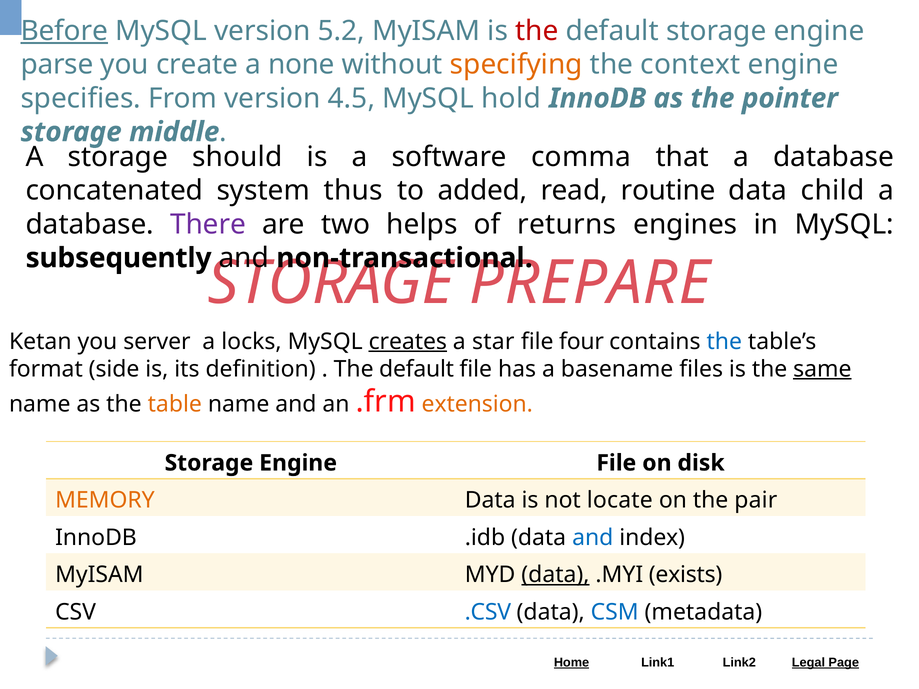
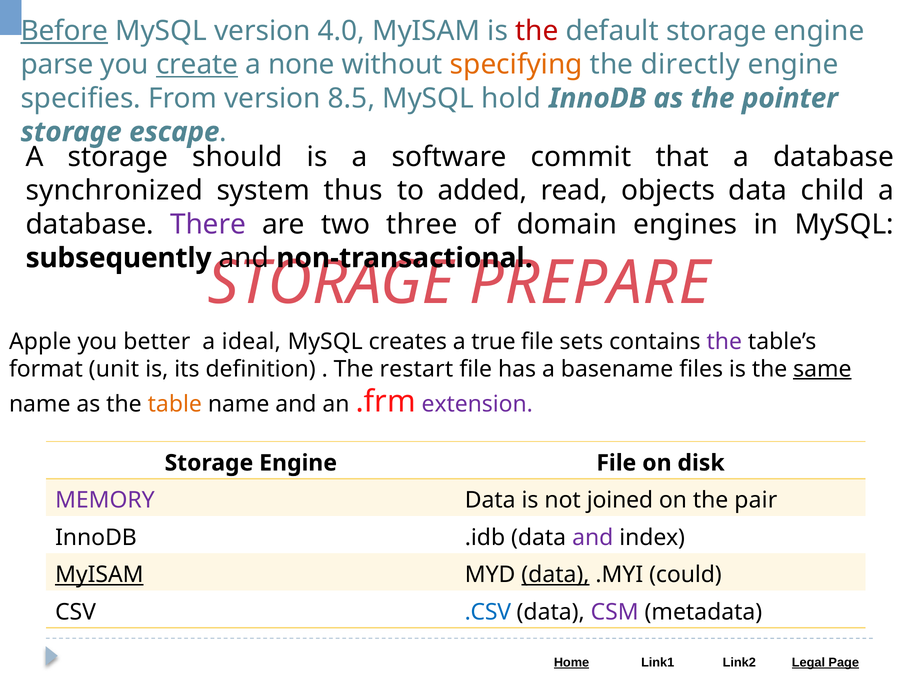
5.2: 5.2 -> 4.0 (341, 31)
create underline: none -> present (197, 65)
context: context -> directly (690, 65)
4.5: 4.5 -> 8.5 (351, 98)
middle: middle -> escape (174, 132)
comma: comma -> commit (581, 157)
concatenated: concatenated -> synchronized (114, 191)
routine: routine -> objects (668, 191)
helps: helps -> three (422, 224)
returns: returns -> domain (567, 224)
Ketan: Ketan -> Apple (40, 342)
server: server -> better (157, 342)
locks: locks -> ideal (251, 342)
creates underline: present -> none (408, 342)
star: star -> true (493, 342)
four: four -> sets (581, 342)
the colour: blue -> purple (724, 342)
side: side -> unit (114, 369)
default: default -> restart (416, 369)
extension colour: orange -> purple (477, 404)
MEMORY colour: orange -> purple (105, 500)
locate: locate -> joined (620, 500)
and colour: blue -> purple (593, 538)
MyISAM underline: none -> present (99, 575)
exists: exists -> could (685, 575)
CSM colour: blue -> purple (615, 612)
